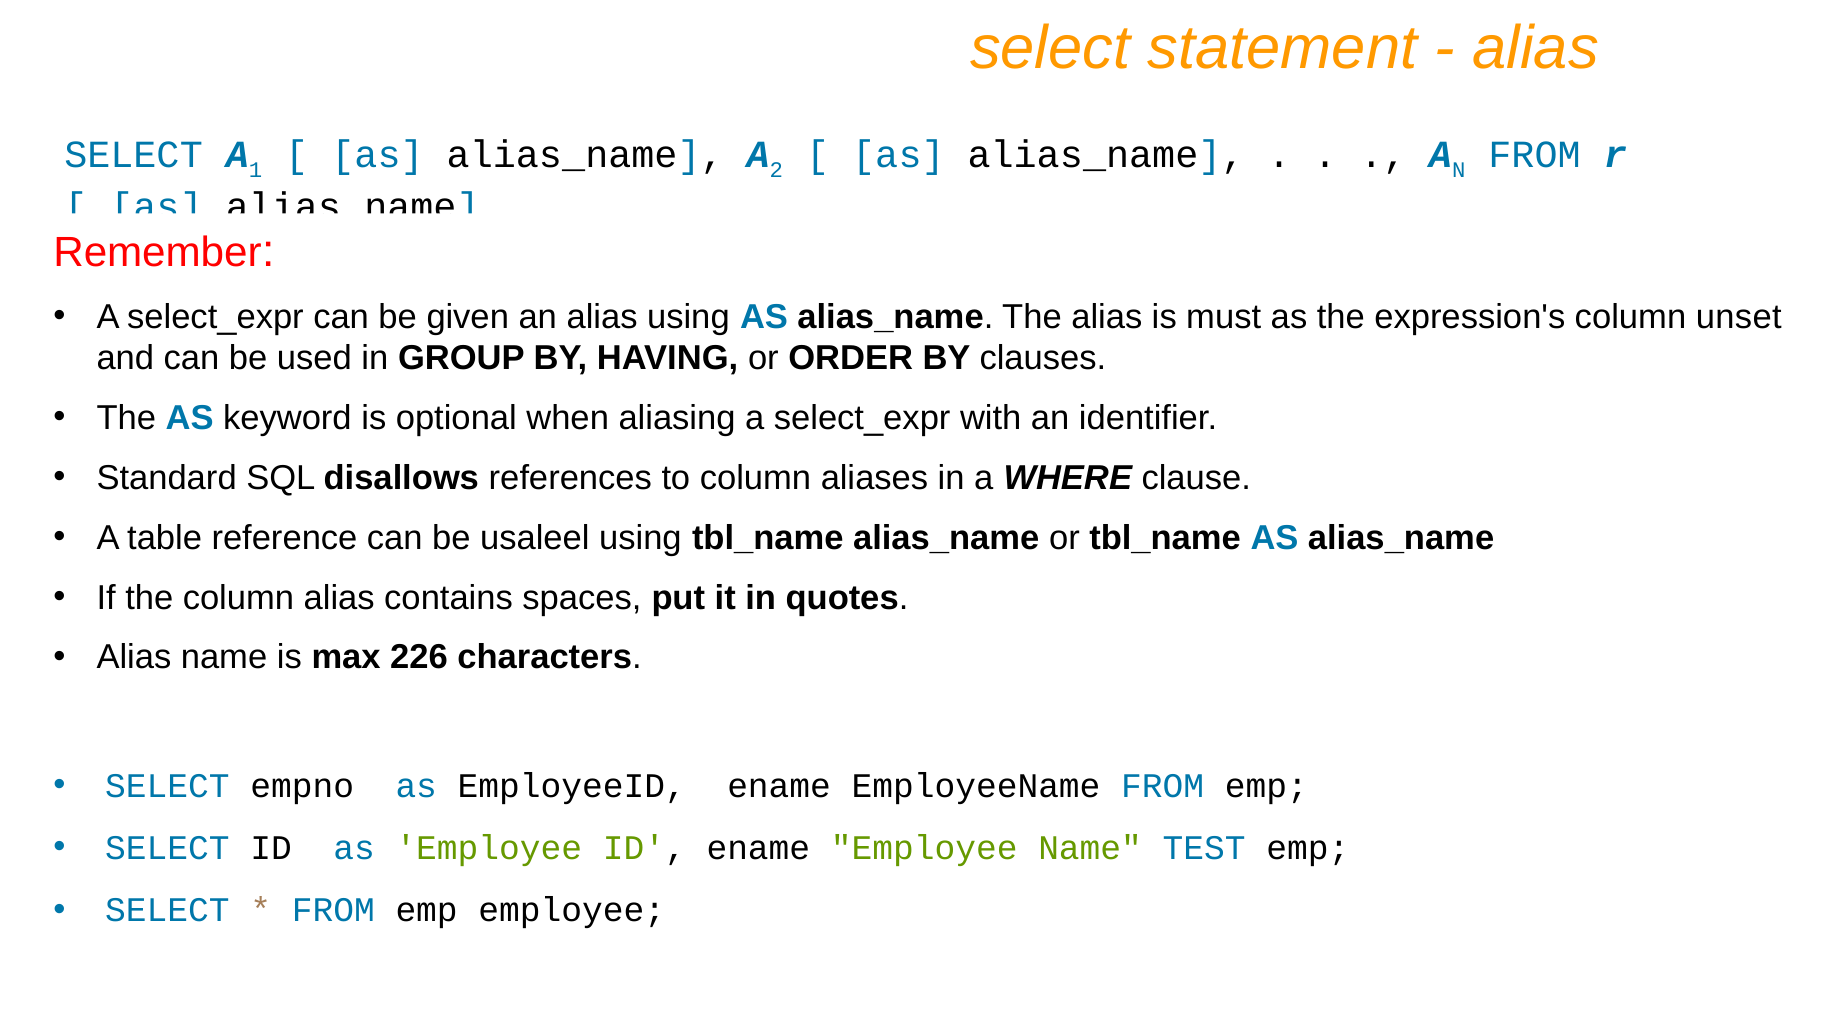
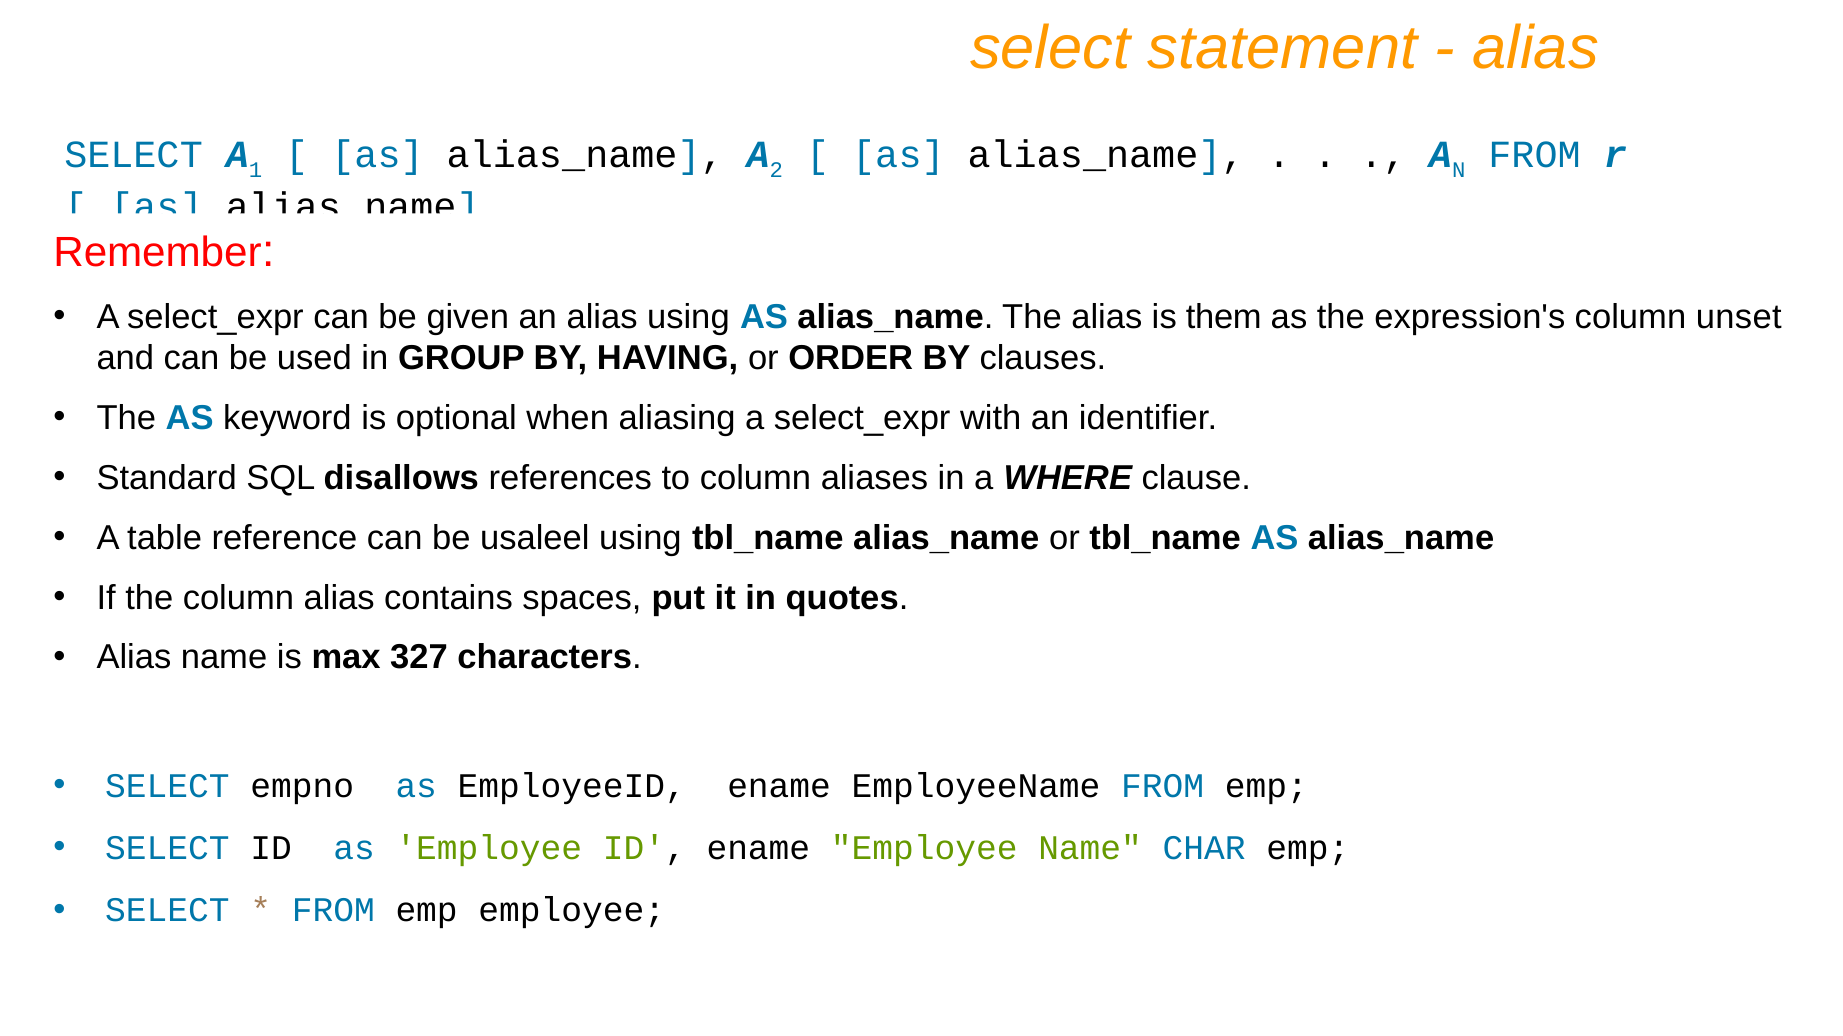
must: must -> them (1224, 317)
226: 226 -> 327 (419, 658)
TEST: TEST -> CHAR (1204, 849)
